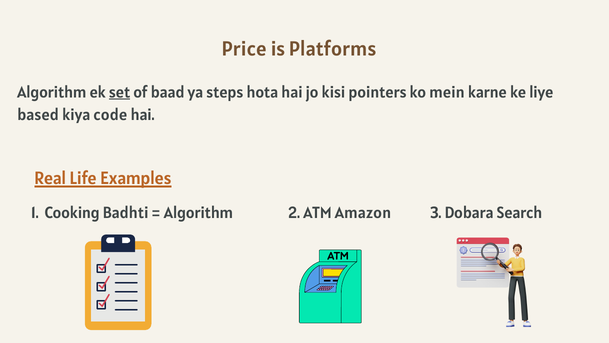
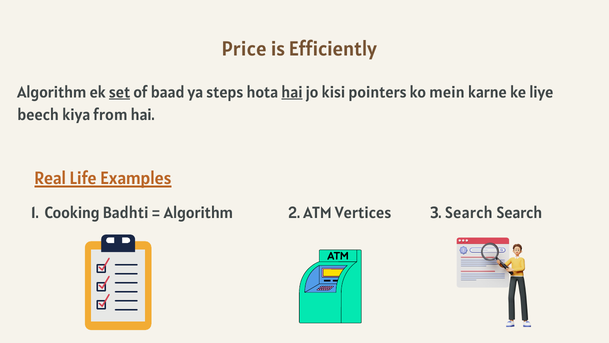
Platforms: Platforms -> Efficiently (333, 49)
hai underline: none -> present (292, 92)
based: based -> beech (38, 115)
code: code -> from (110, 115)
Amazon: Amazon -> Vertices (363, 212)
3 Dobara: Dobara -> Search (469, 212)
